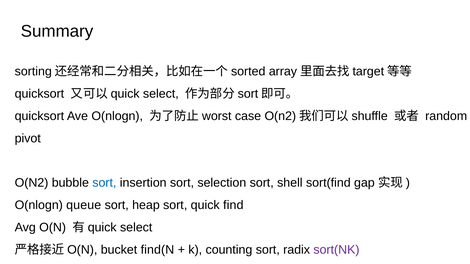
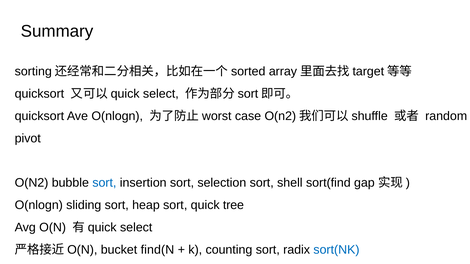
queue: queue -> sliding (84, 205)
find: find -> tree (233, 205)
sort(NK colour: purple -> blue (336, 250)
